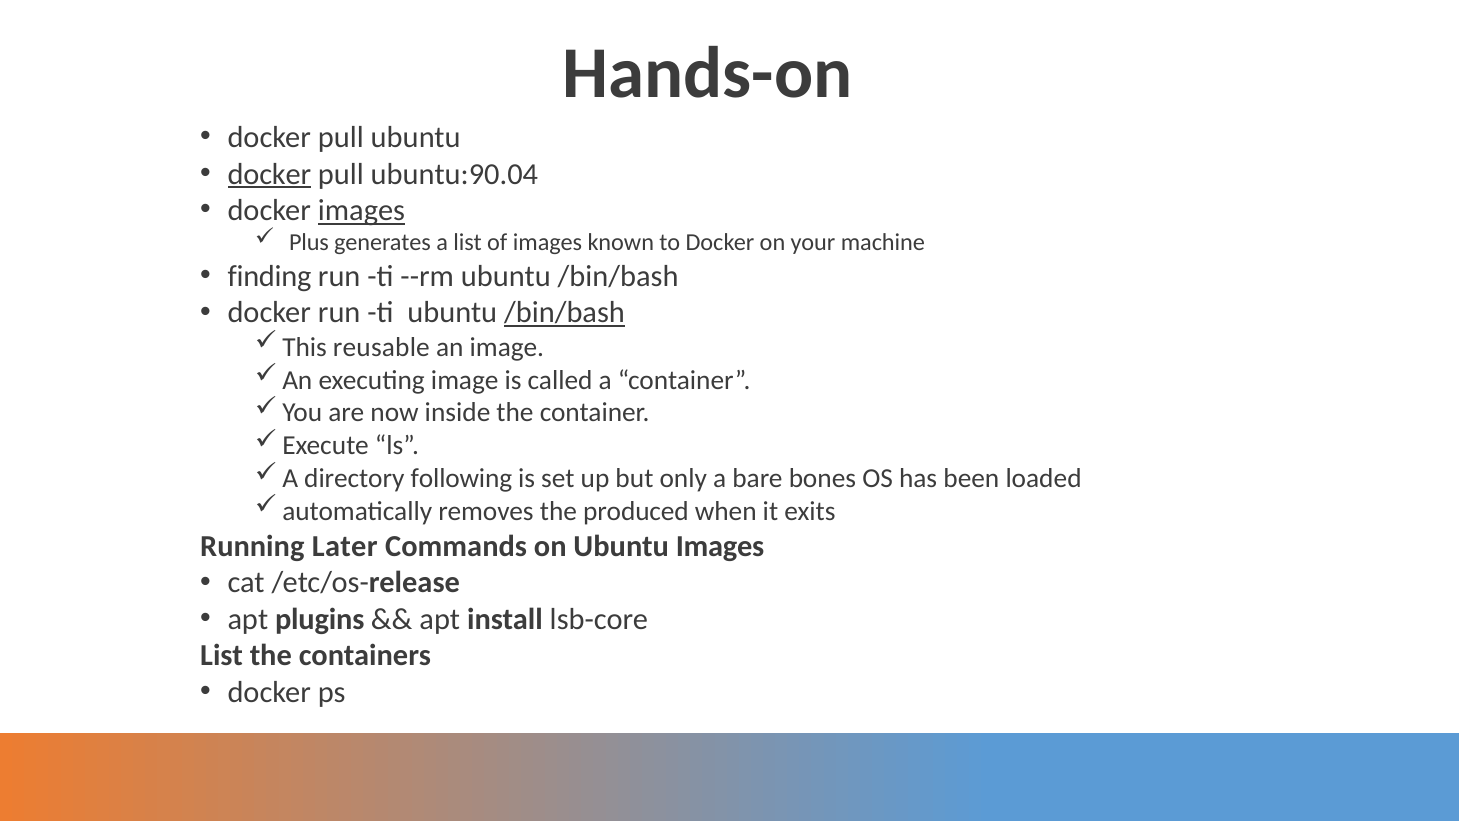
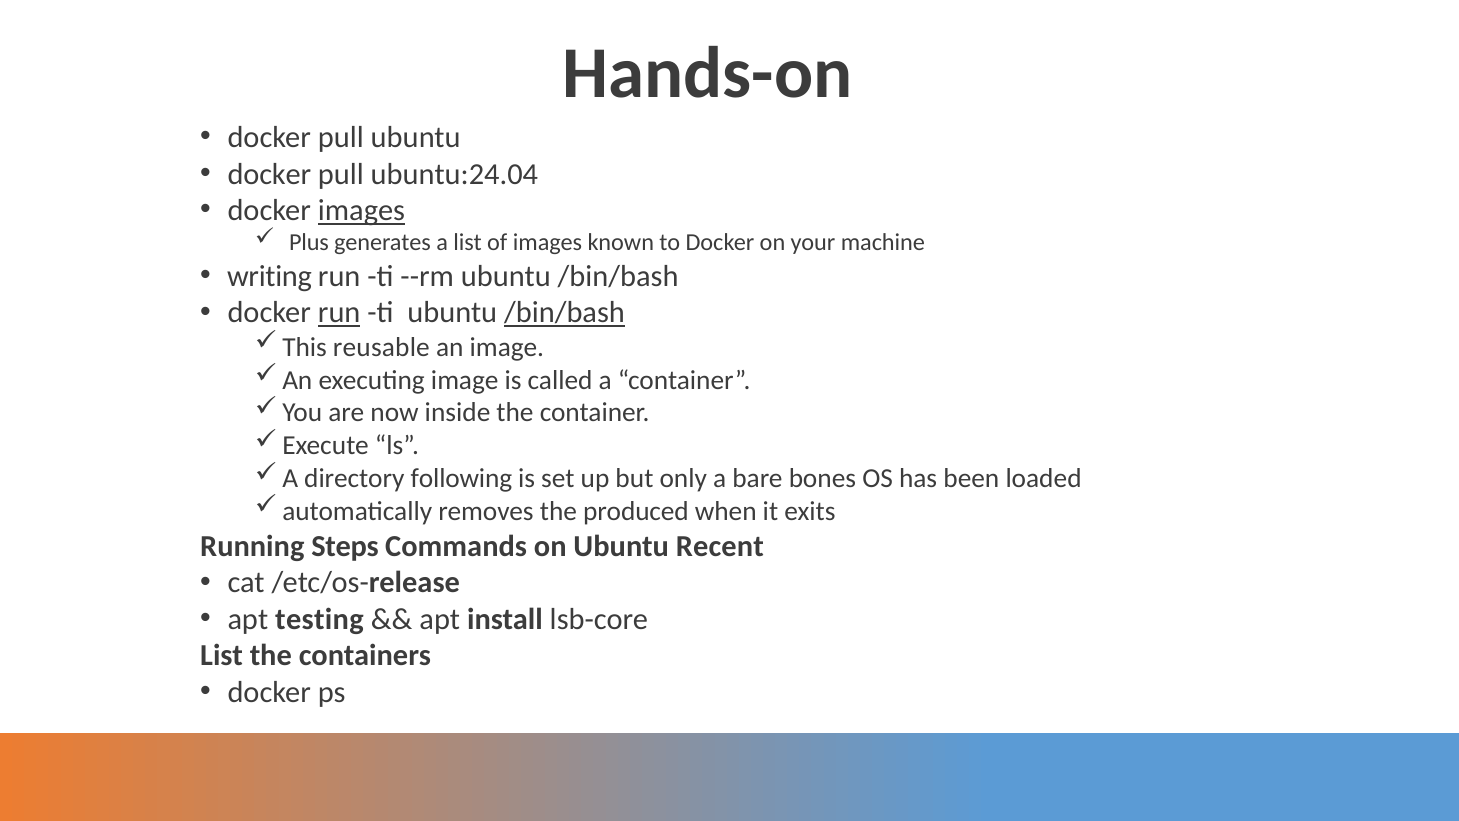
docker underline: present -> none (269, 174)
ubuntu:90.04: ubuntu:90.04 -> ubuntu:24.04 (454, 174)
finding: finding -> writing (269, 276)
run underline: none -> present (339, 313)
Later: Later -> Steps (345, 546)
Ubuntu Images: Images -> Recent (720, 546)
plugins: plugins -> testing (319, 619)
